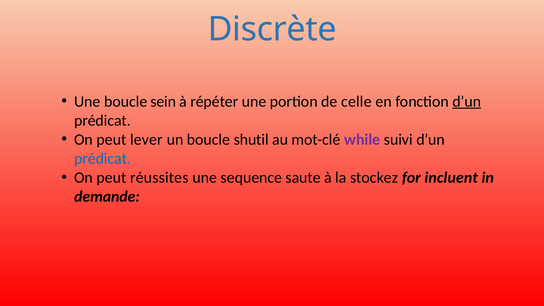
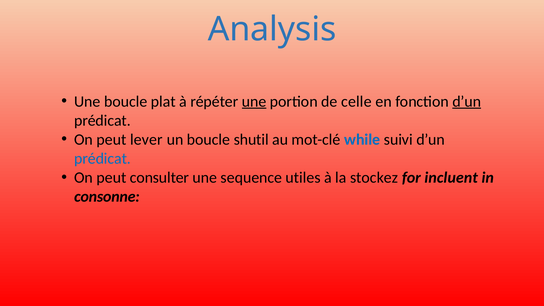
Discrète: Discrète -> Analysis (272, 29)
sein: sein -> plat (163, 101)
une underline: none -> present (254, 101)
while colour: purple -> blue (362, 140)
réussites: réussites -> consulter (159, 178)
saute: saute -> utiles (303, 178)
demande: demande -> consonne (107, 197)
